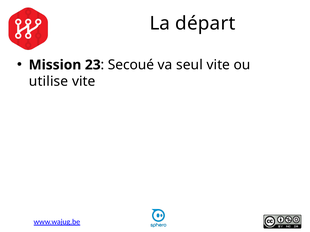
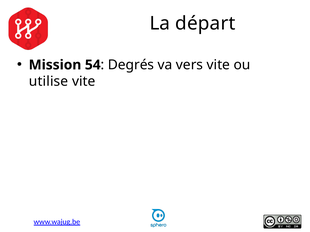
23: 23 -> 54 (93, 65)
Secoué: Secoué -> Degrés (131, 65)
seul: seul -> vers (190, 65)
